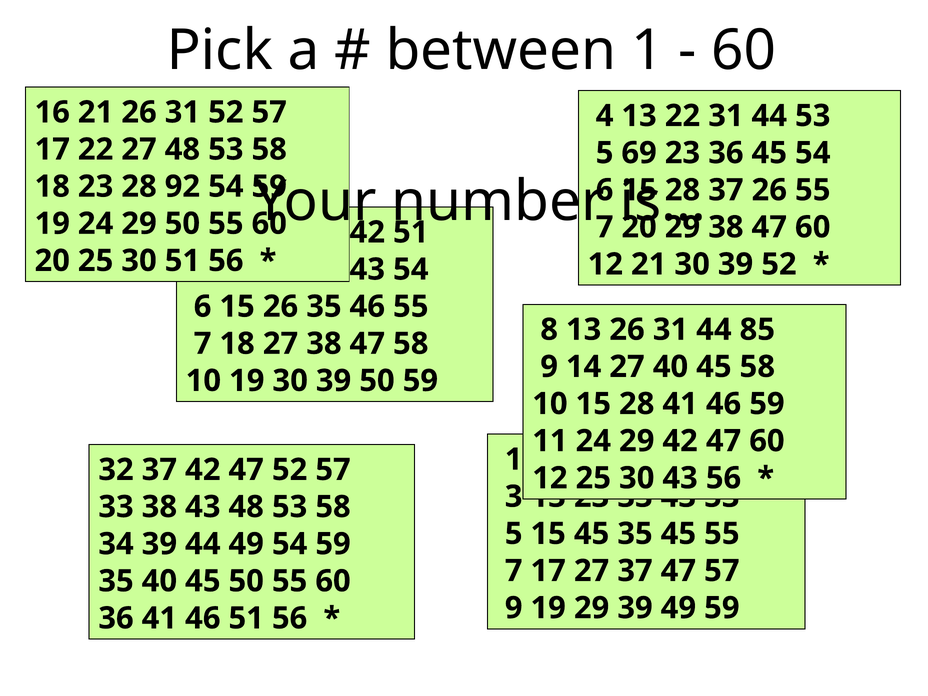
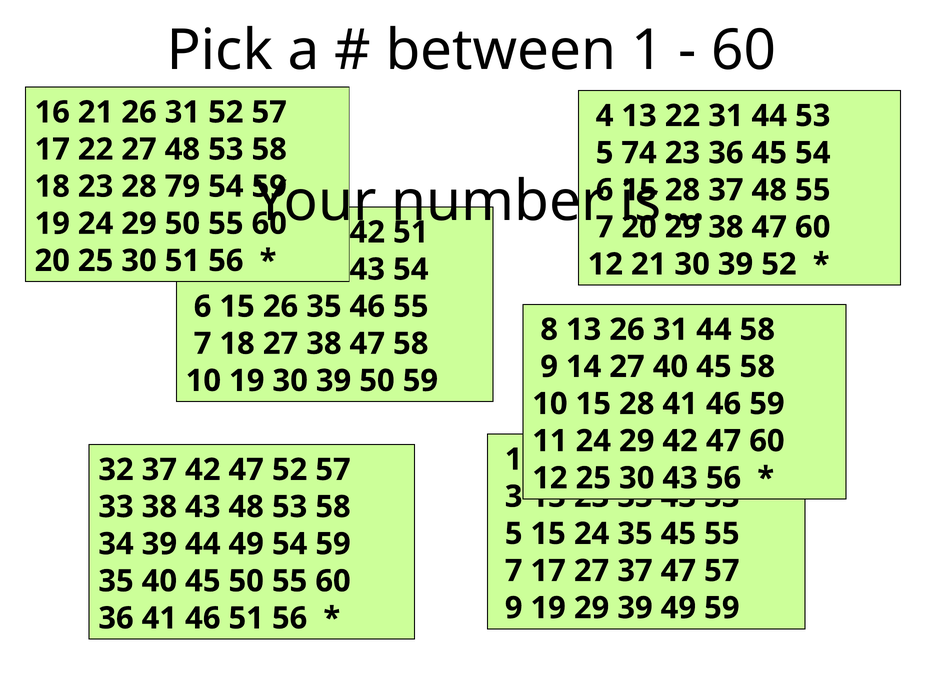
69: 69 -> 74 (639, 153)
92: 92 -> 79 (182, 186)
37 26: 26 -> 48 (769, 190)
44 85: 85 -> 58 (757, 330)
15 45: 45 -> 24 (592, 534)
